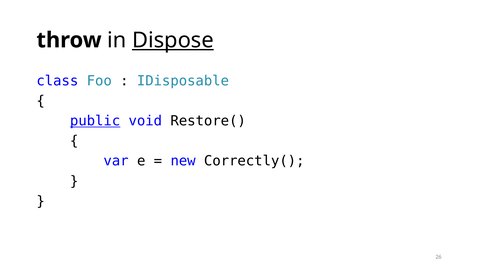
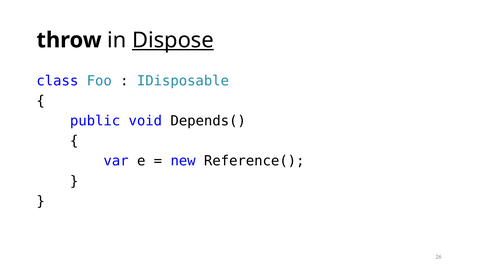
public underline: present -> none (95, 121)
Restore(: Restore( -> Depends( (208, 121)
Correctly(: Correctly( -> Reference( (254, 161)
